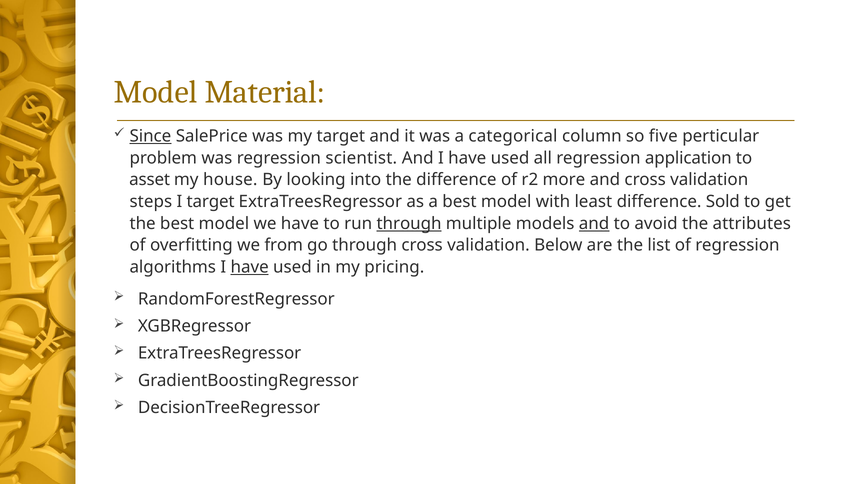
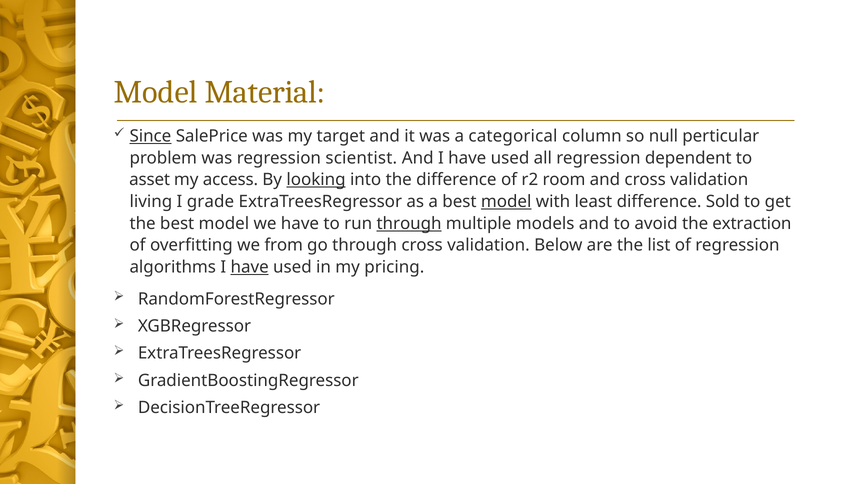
five: five -> null (663, 136)
application: application -> dependent (688, 158)
house: house -> access (230, 180)
looking underline: none -> present (316, 180)
more: more -> room (564, 180)
steps: steps -> living (151, 201)
I target: target -> grade (211, 201)
model underline: none -> present (506, 201)
and underline: present -> none (594, 223)
attributes: attributes -> extraction (752, 223)
